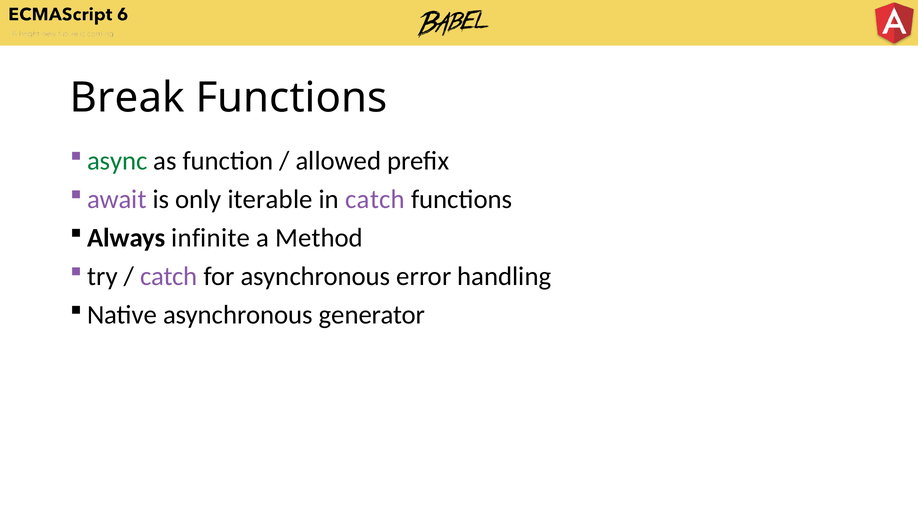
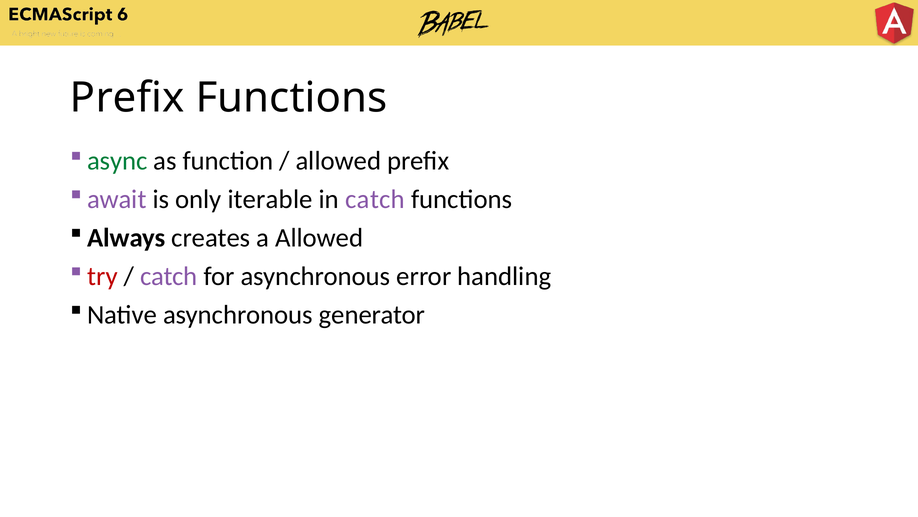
Break: Break -> Prefix (127, 98)
infinite: infinite -> creates (211, 237)
a Method: Method -> Allowed (319, 237)
try colour: black -> red (102, 276)
